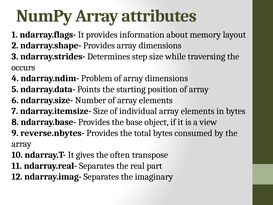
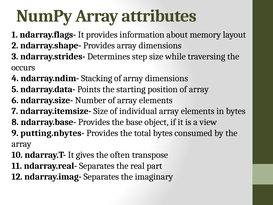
Problem: Problem -> Stacking (97, 78)
reverse.nbytes-: reverse.nbytes- -> putting.nbytes- (52, 133)
